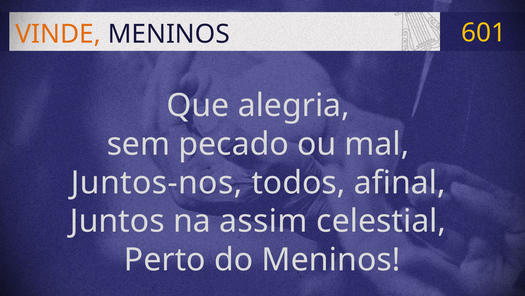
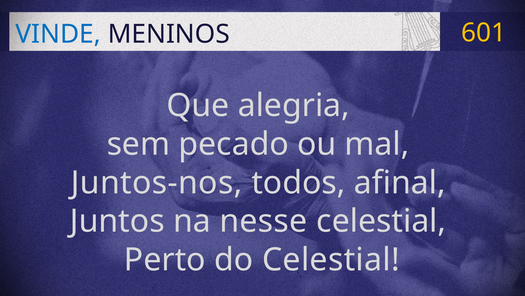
VINDE colour: orange -> blue (58, 34)
assim: assim -> nesse (263, 221)
do Meninos: Meninos -> Celestial (331, 259)
